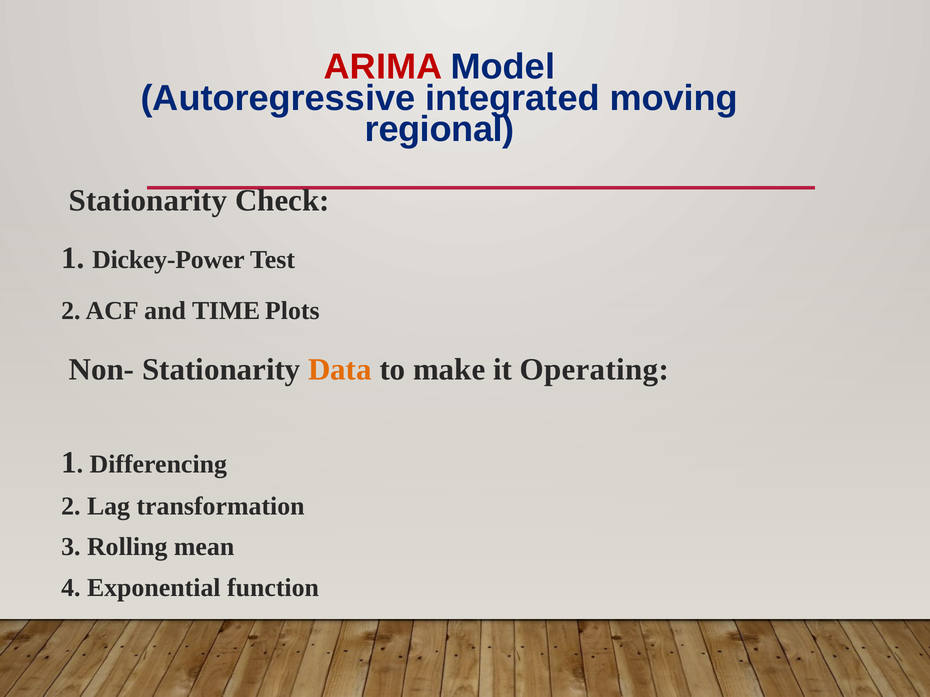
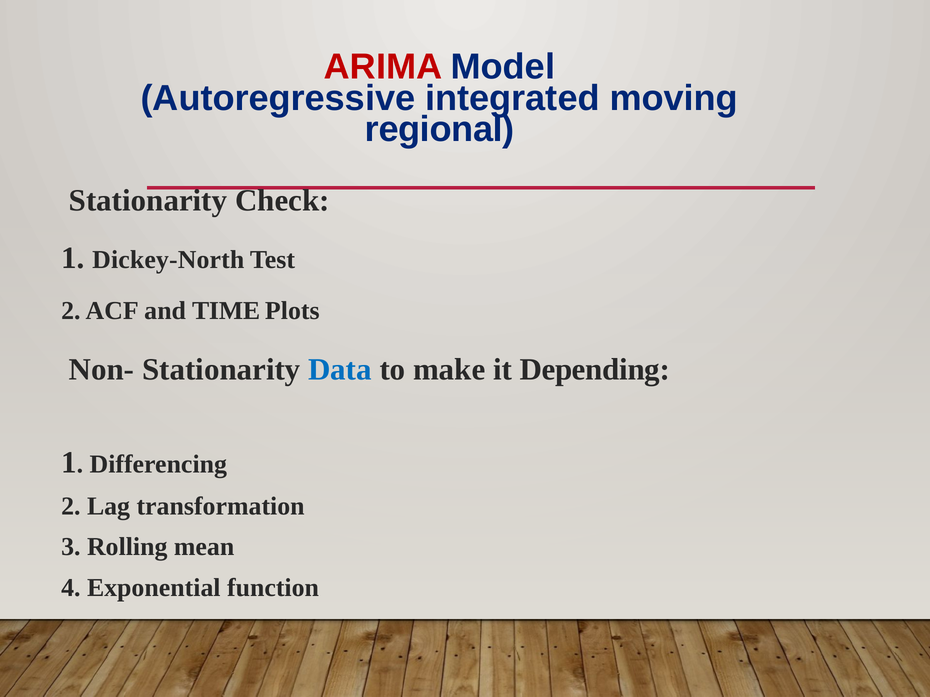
Dickey-Power: Dickey-Power -> Dickey-North (168, 260)
Data colour: orange -> blue (340, 370)
Operating: Operating -> Depending (595, 370)
